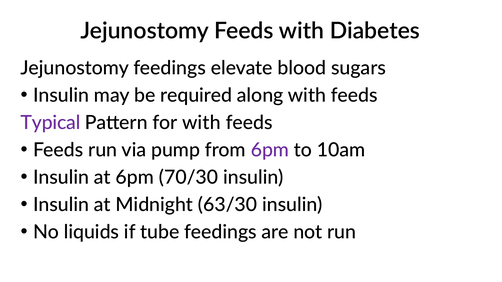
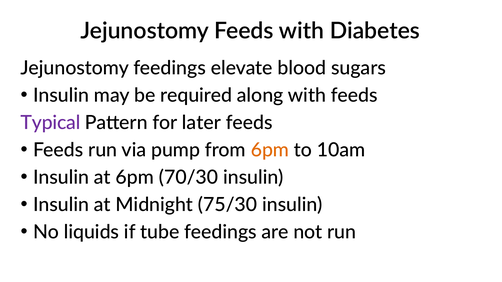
for with: with -> later (201, 123)
6pm colour: purple -> orange (270, 150)
63/30: 63/30 -> 75/30 (228, 205)
